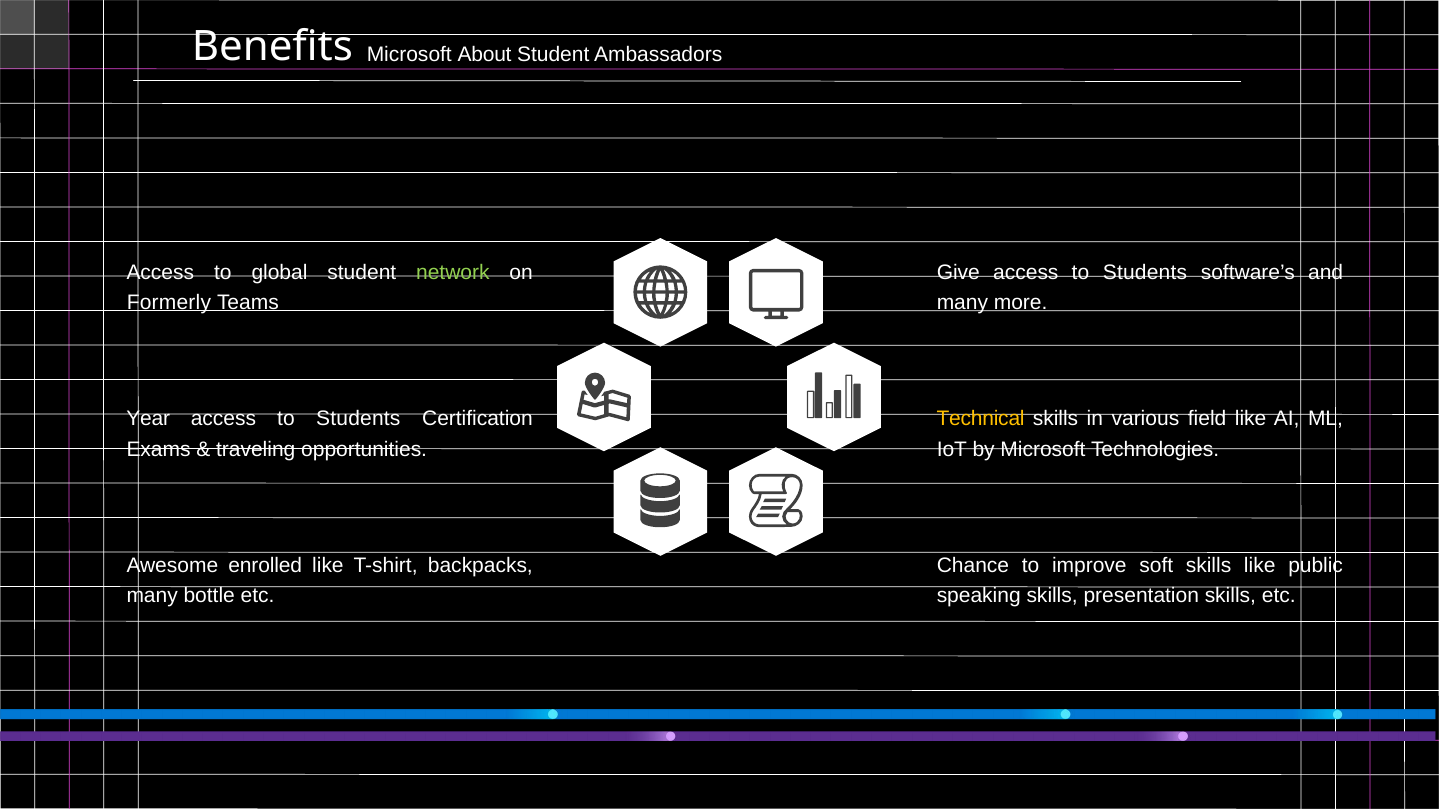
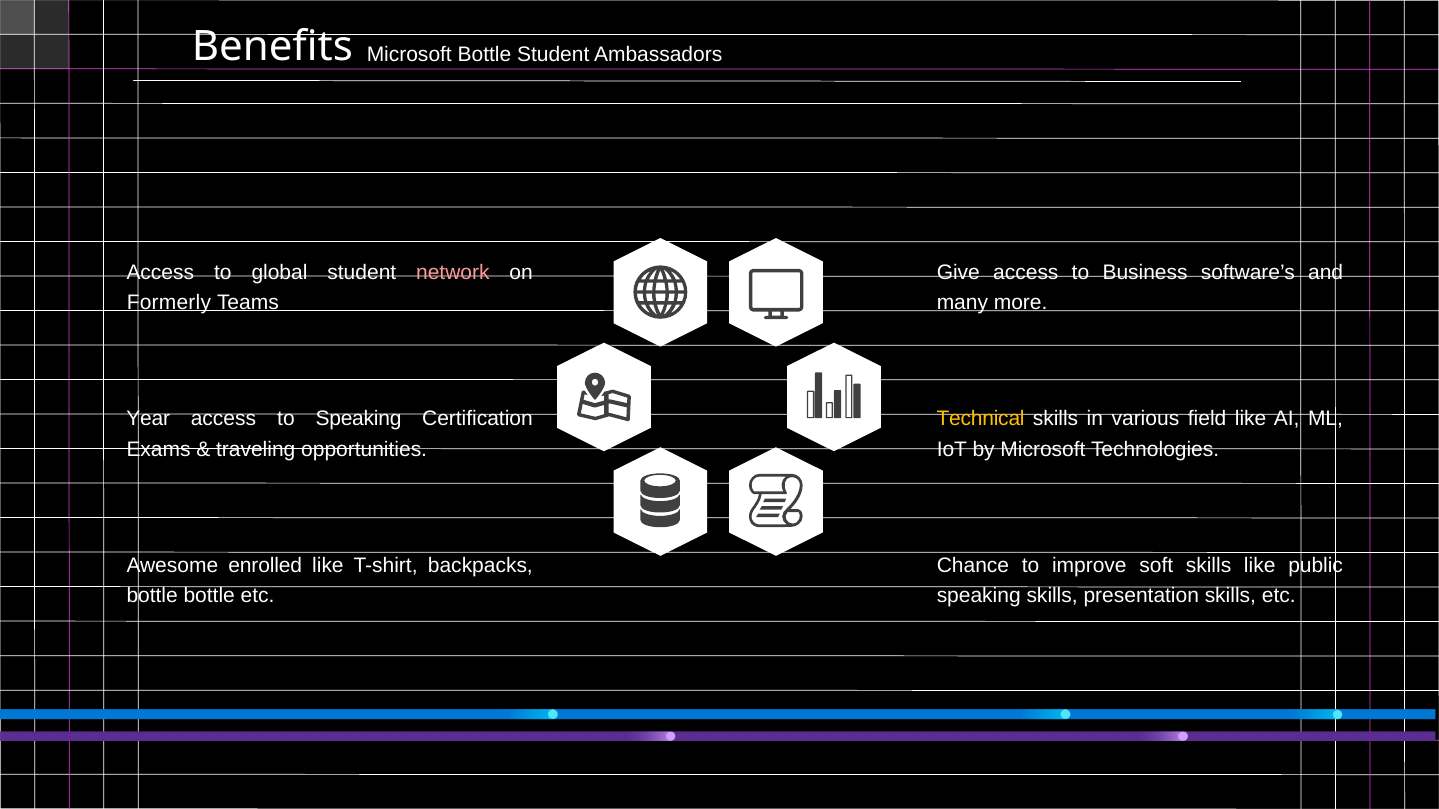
Microsoft About: About -> Bottle (484, 55)
network colour: light green -> pink (453, 273)
Students: Students -> Business (1145, 273)
Students: Students -> Speaking (359, 419)
many: many -> bottle (152, 596)
